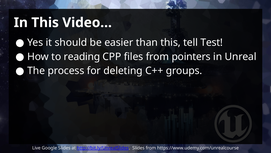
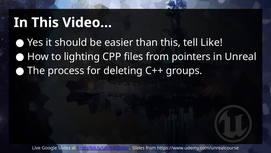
Test: Test -> Like (212, 42)
reading: reading -> lighting (82, 56)
